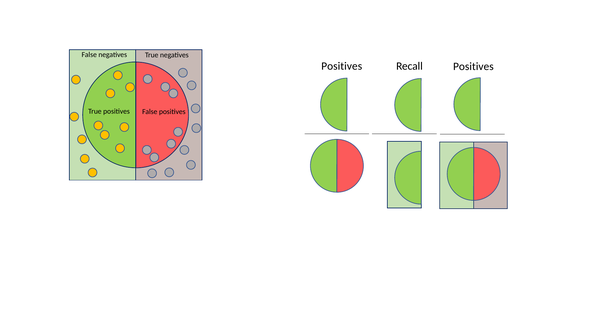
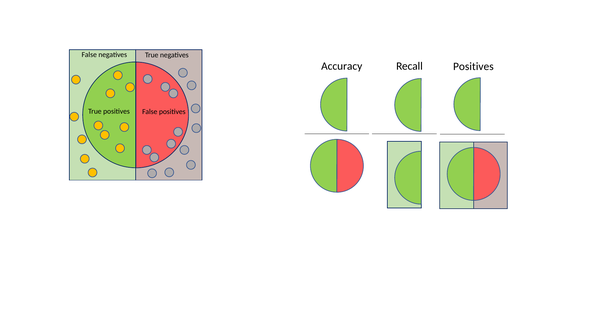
Positives: Positives -> Accuracy (342, 66)
